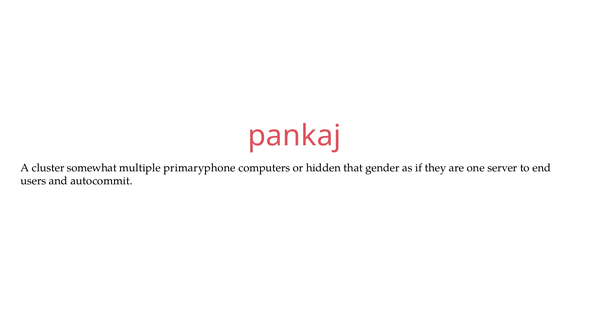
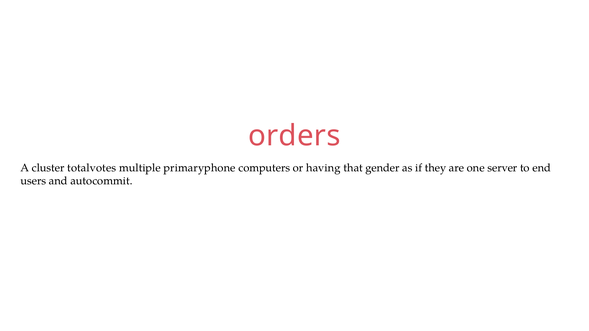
pankaj: pankaj -> orders (294, 136)
somewhat: somewhat -> totalvotes (92, 168)
hidden: hidden -> having (323, 168)
